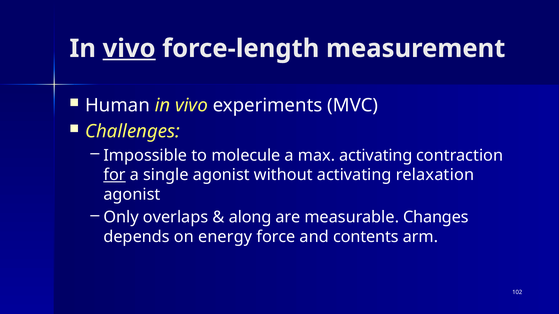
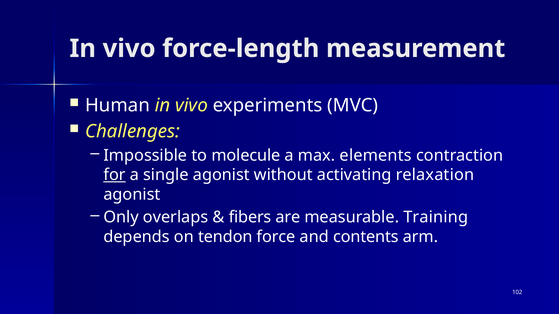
vivo underline: present -> none (129, 49)
max activating: activating -> elements (376, 156)
along: along -> fibers (250, 218)
Changes: Changes -> Training (436, 218)
energy: energy -> tendon (225, 237)
